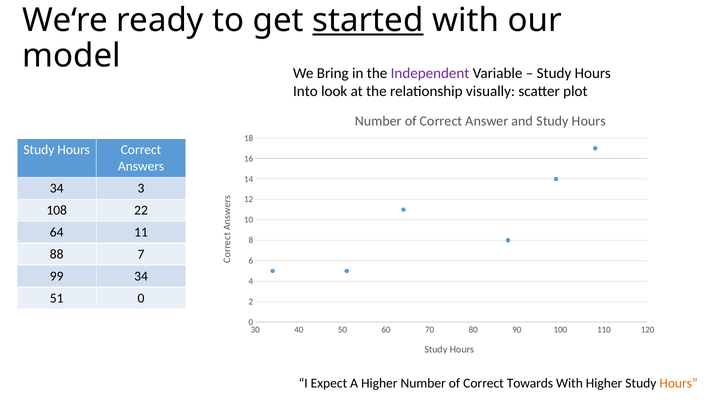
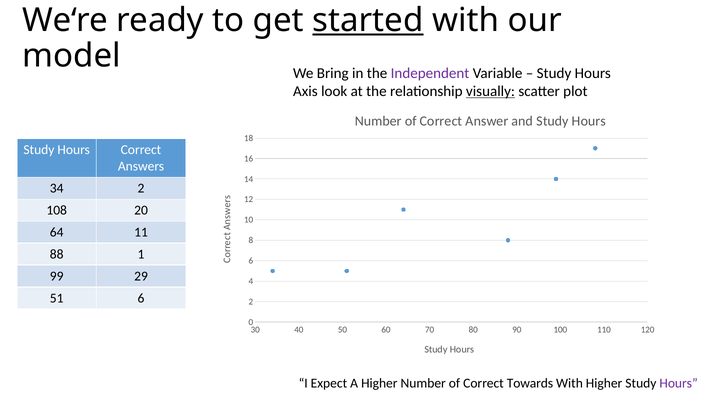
Into: Into -> Axis (305, 91)
visually underline: none -> present (490, 91)
34 3: 3 -> 2 (141, 188)
22: 22 -> 20 (141, 210)
7: 7 -> 1 (141, 254)
99 34: 34 -> 29 (141, 276)
51 0: 0 -> 6 (141, 298)
Hours colour: orange -> purple (679, 383)
